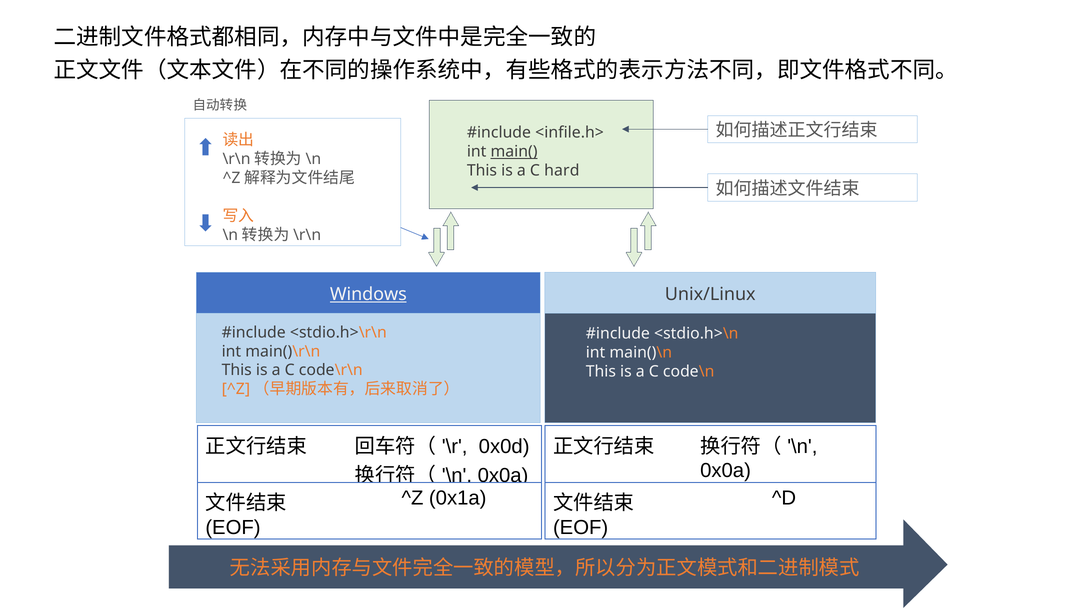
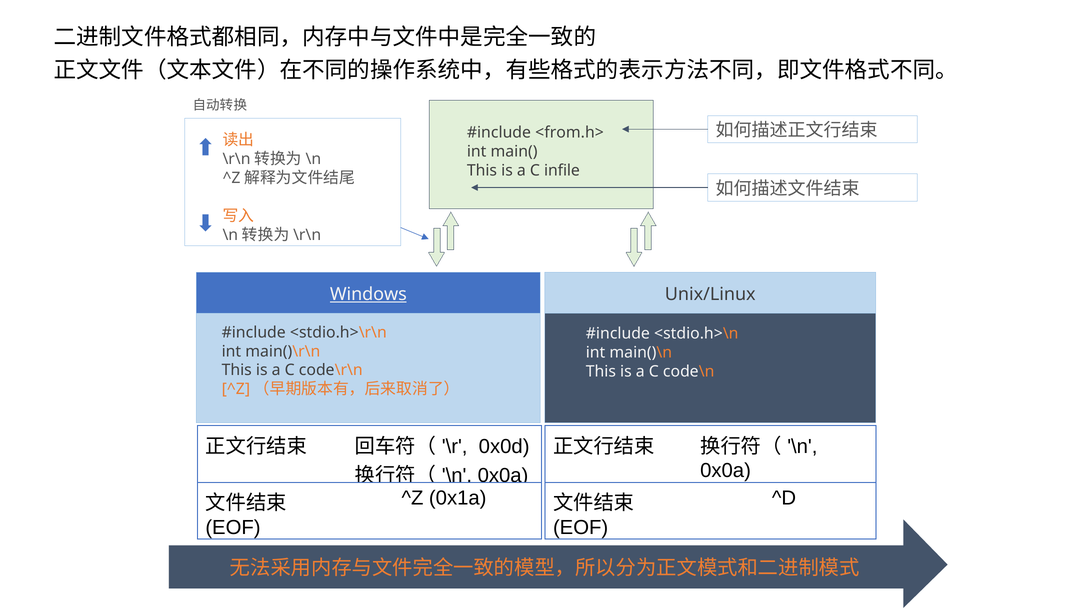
<infile.h>: <infile.h> -> <from.h> (570, 133)
main( underline: present -> none (514, 152)
hard: hard -> infile (562, 171)
